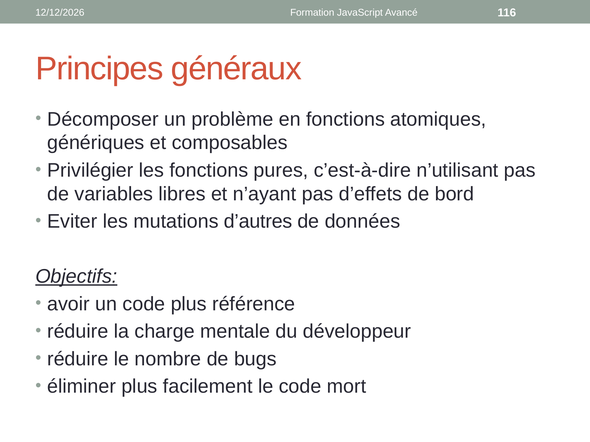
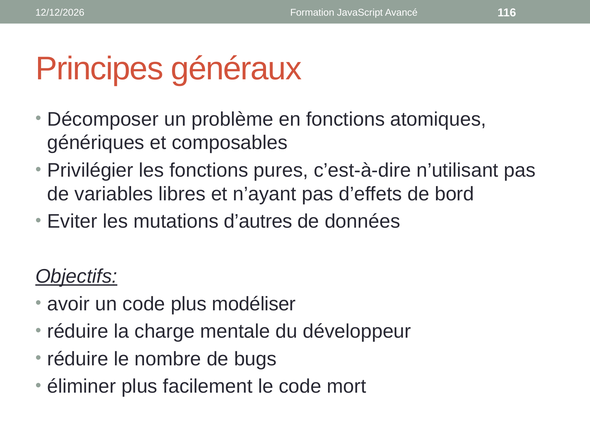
référence: référence -> modéliser (254, 304)
